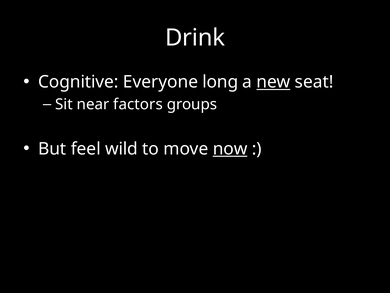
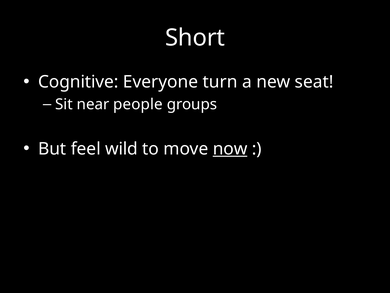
Drink: Drink -> Short (195, 38)
long: long -> turn (220, 82)
new underline: present -> none (273, 82)
factors: factors -> people (138, 104)
